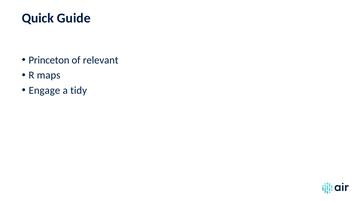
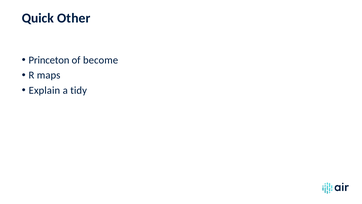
Guide: Guide -> Other (74, 18)
relevant: relevant -> become (101, 60)
Engage: Engage -> Explain (44, 90)
